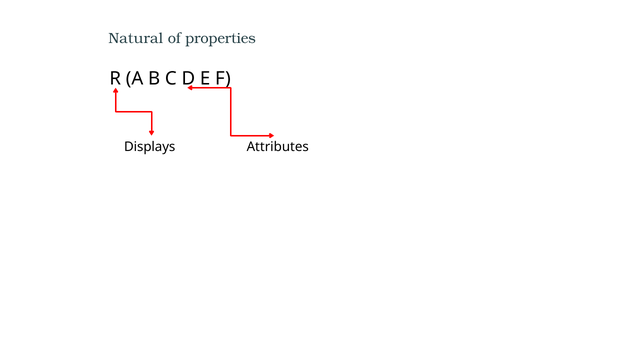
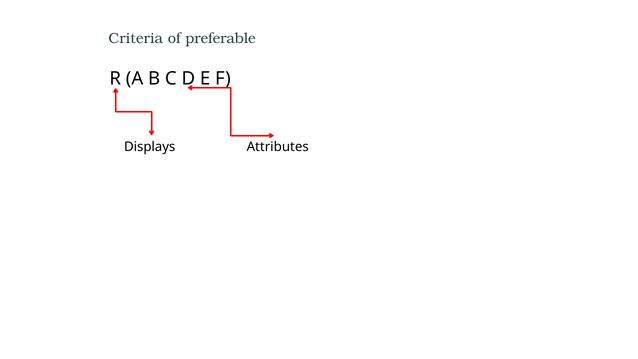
Natural: Natural -> Criteria (136, 38)
properties: properties -> preferable (221, 38)
